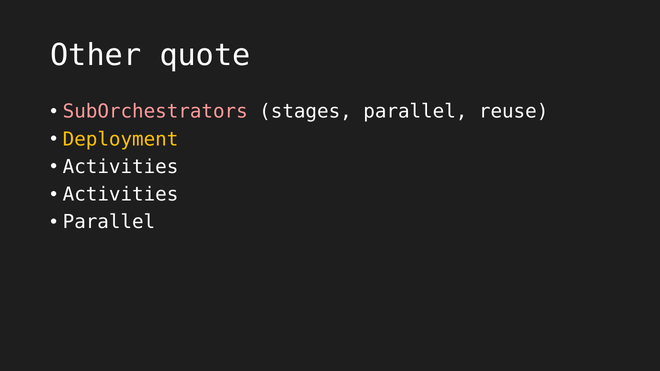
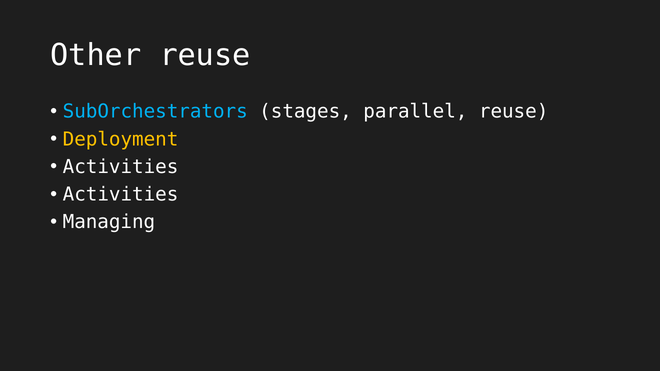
Other quote: quote -> reuse (205, 55)
SubOrchestrators colour: pink -> light blue (155, 112)
Parallel: Parallel -> Managing (109, 222)
